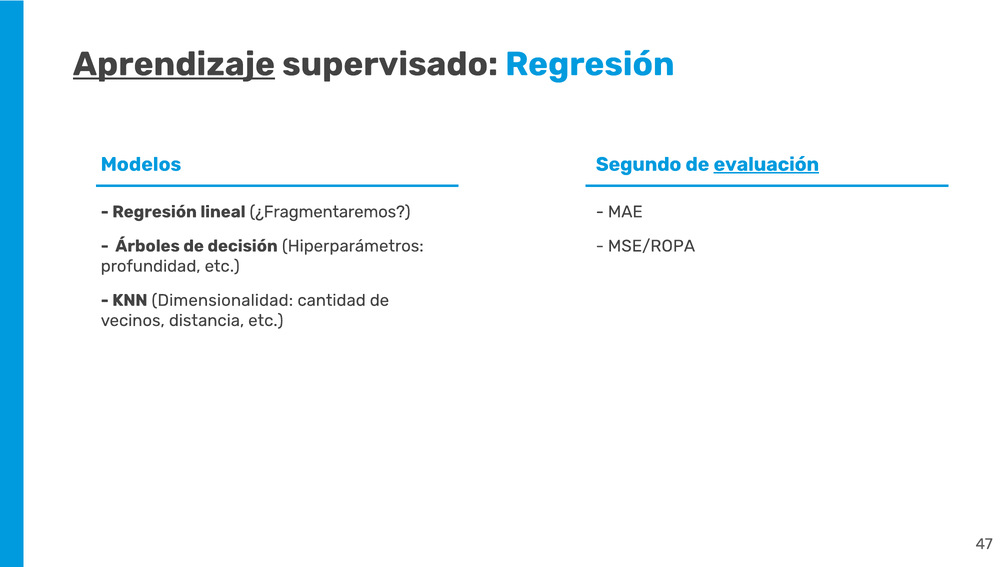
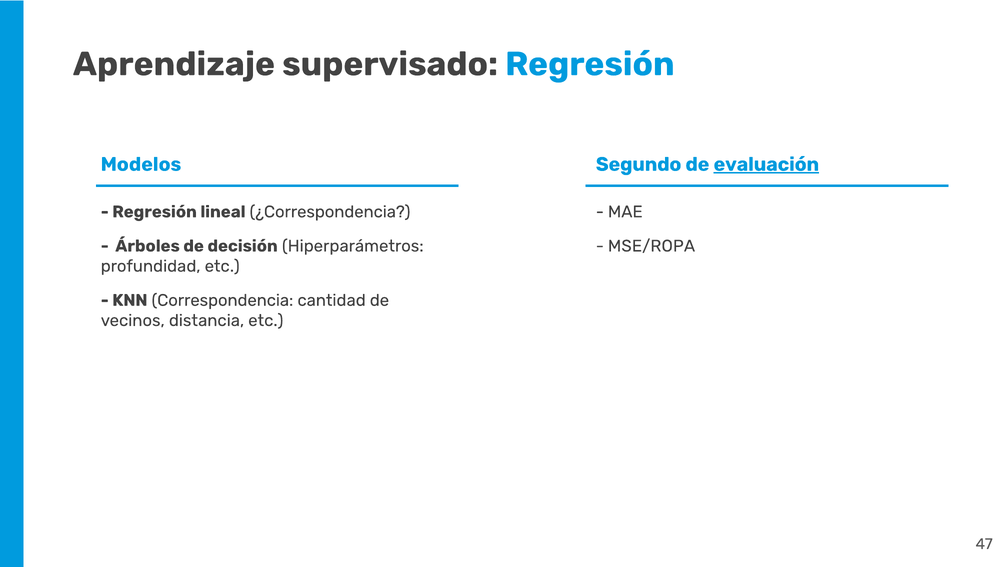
Aprendizaje underline: present -> none (174, 64)
¿Fragmentaremos: ¿Fragmentaremos -> ¿Correspondencia (330, 212)
Dimensionalidad: Dimensionalidad -> Correspondencia (222, 300)
